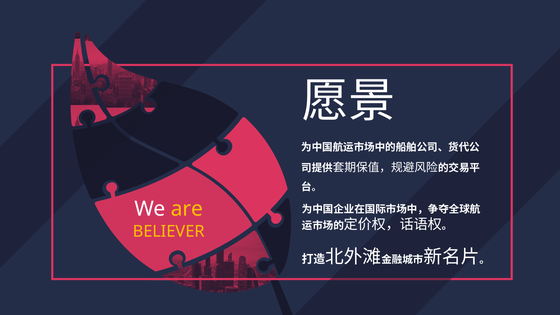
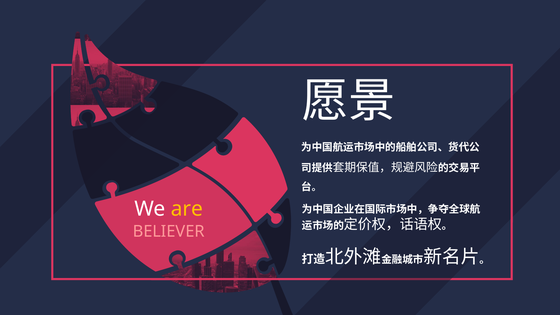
BELIEVER colour: yellow -> pink (169, 232)
